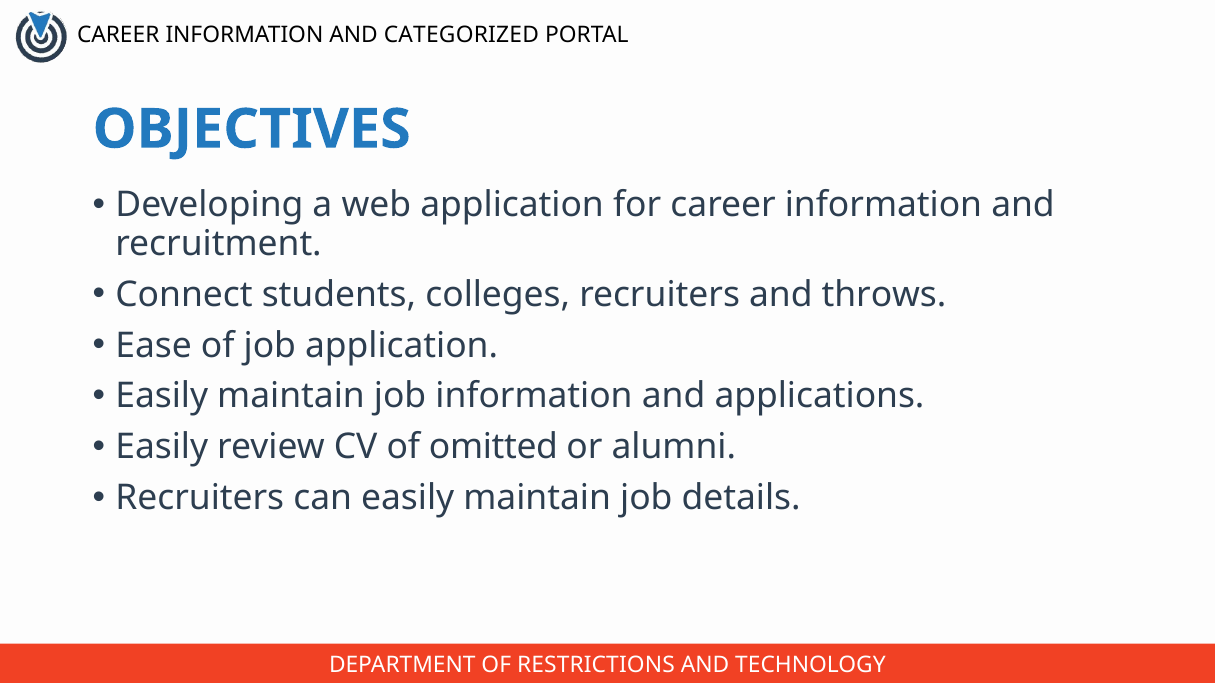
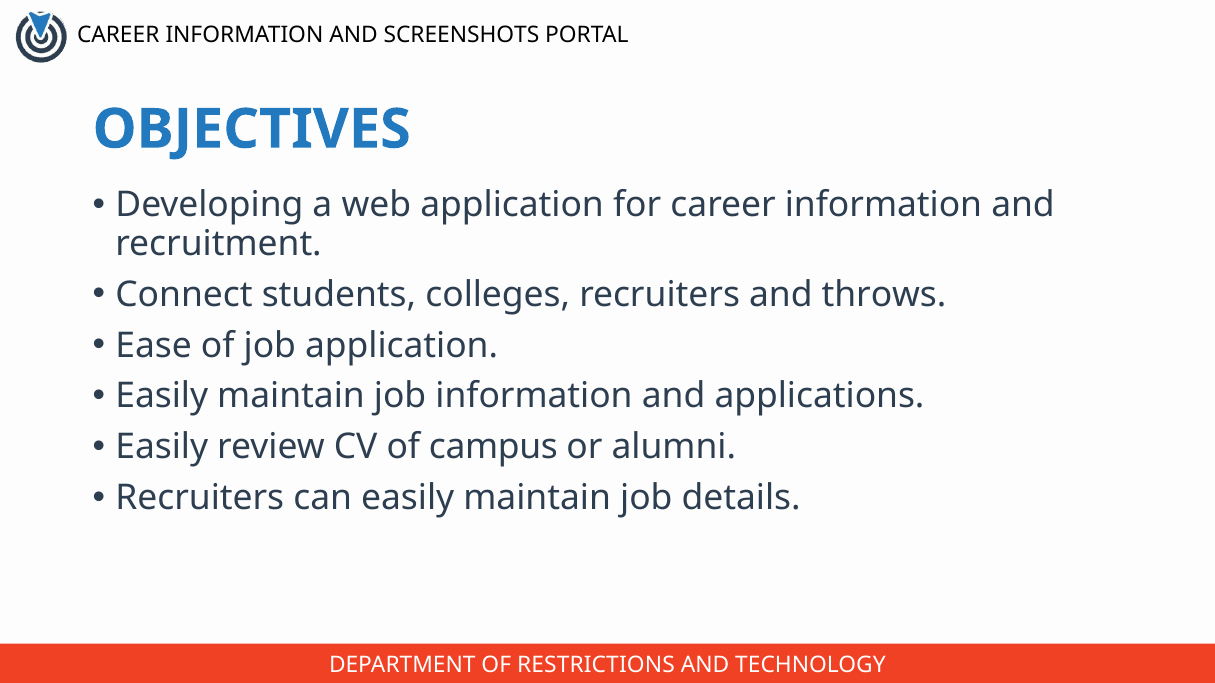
CATEGORIZED: CATEGORIZED -> SCREENSHOTS (461, 35)
omitted: omitted -> campus (493, 447)
